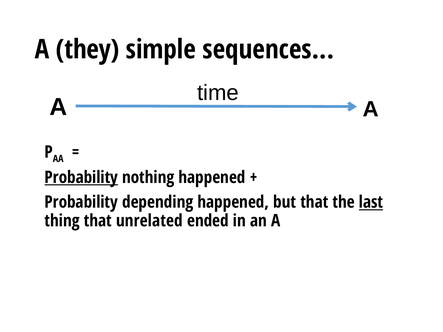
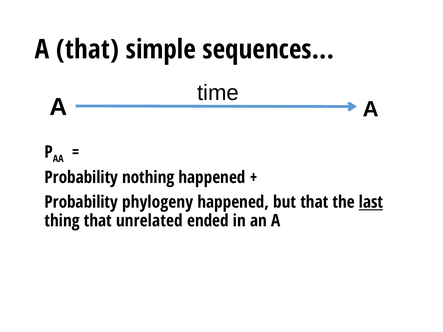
A they: they -> that (87, 50)
Probability underline: present -> none (81, 178)
depending: depending -> phylogeny (158, 202)
